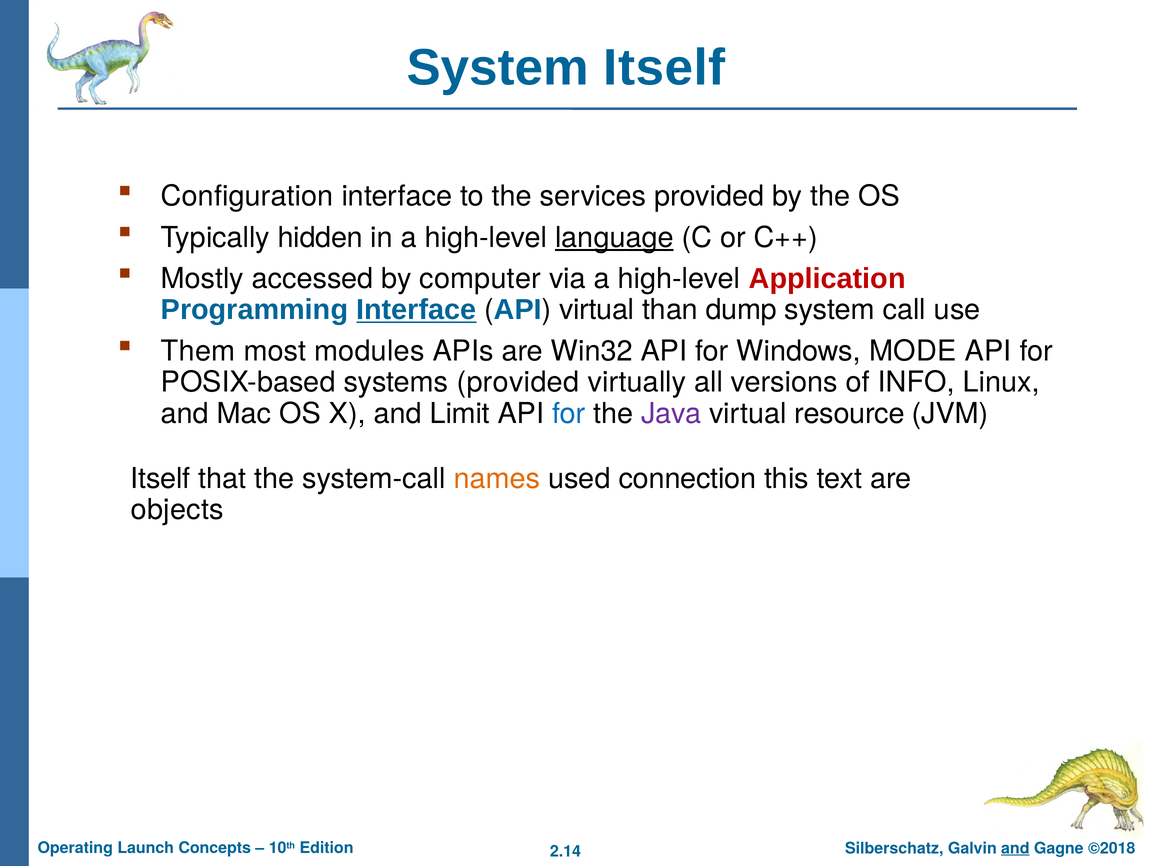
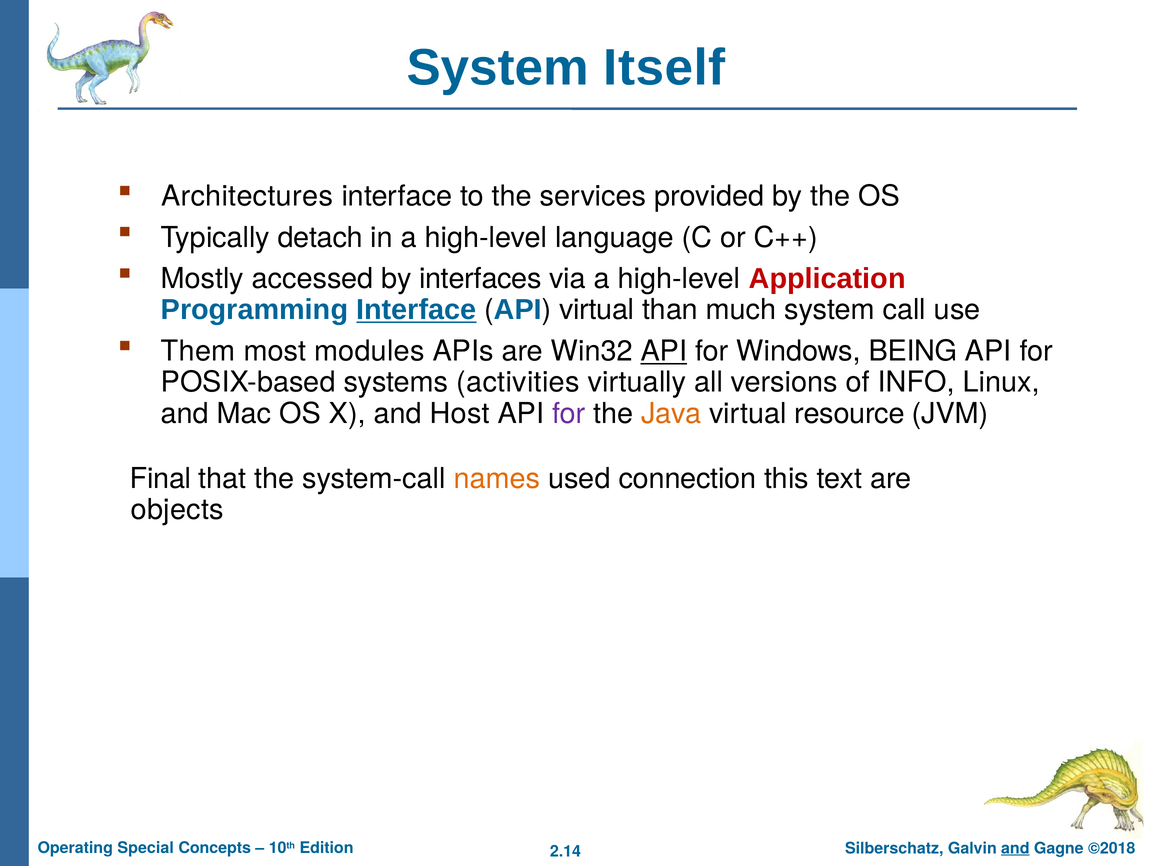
Configuration: Configuration -> Architectures (247, 196)
hidden: hidden -> detach (320, 237)
language underline: present -> none (614, 237)
computer: computer -> interfaces (480, 279)
dump: dump -> much (741, 310)
API underline: none -> present (664, 351)
MODE: MODE -> BEING (913, 351)
systems provided: provided -> activities (518, 382)
Limit: Limit -> Host (460, 413)
for colour: blue -> purple (569, 413)
Java colour: purple -> orange (671, 413)
Itself: Itself -> Final (160, 478)
Launch: Launch -> Special (146, 848)
